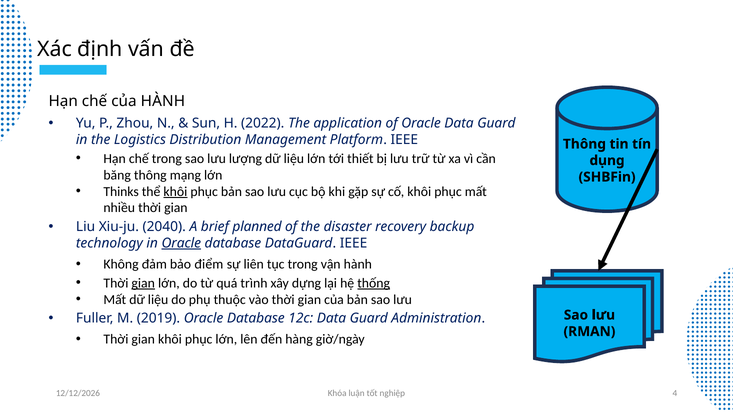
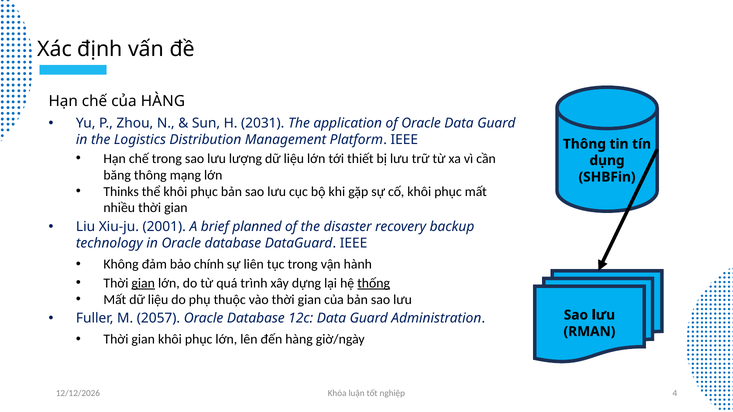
của HÀNH: HÀNH -> HÀNG (163, 101)
2022: 2022 -> 2031 (263, 123)
khôi underline: present -> none (175, 192)
2040: 2040 -> 2001 (164, 227)
Oracle underline: present -> none (181, 243)
điểm: điểm -> chính (209, 264)
2019: 2019 -> 2057 (158, 319)
